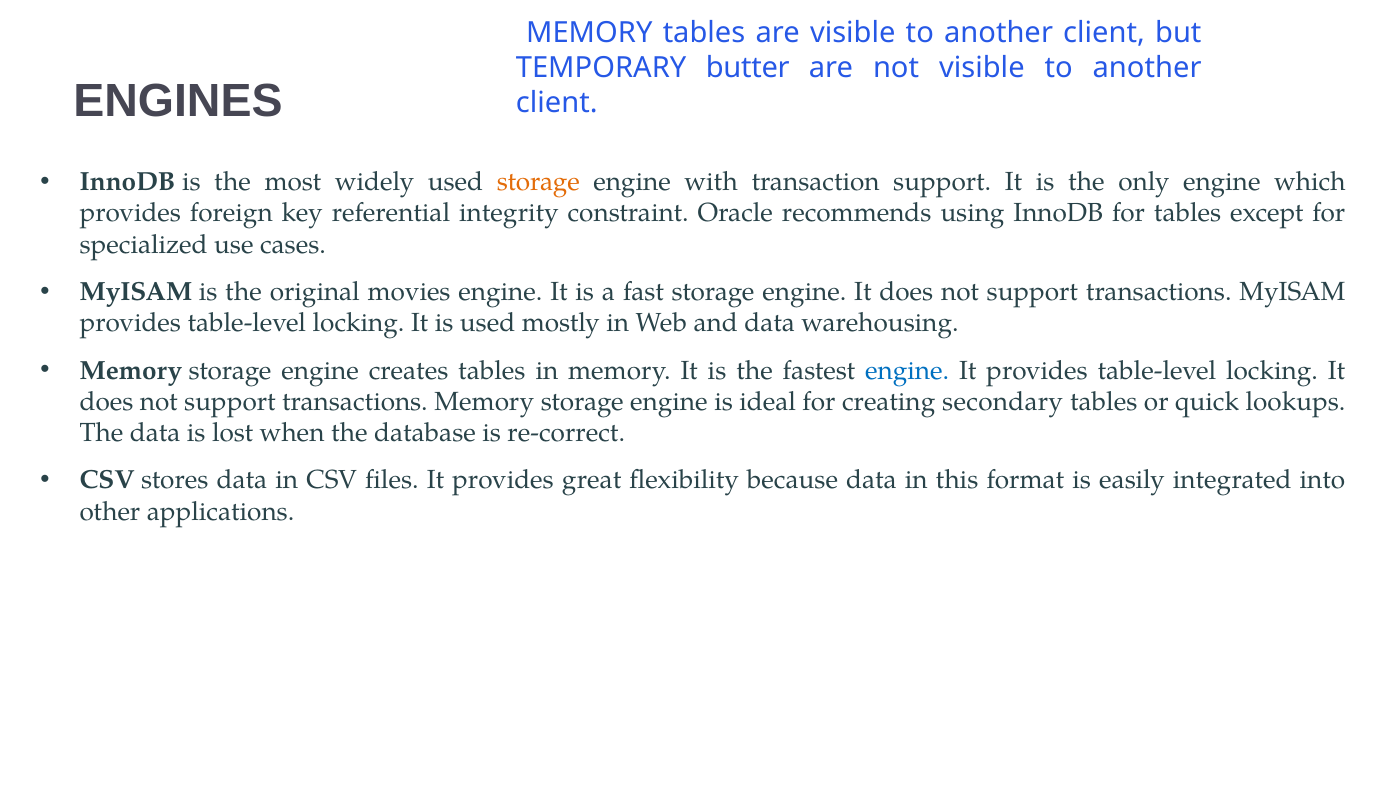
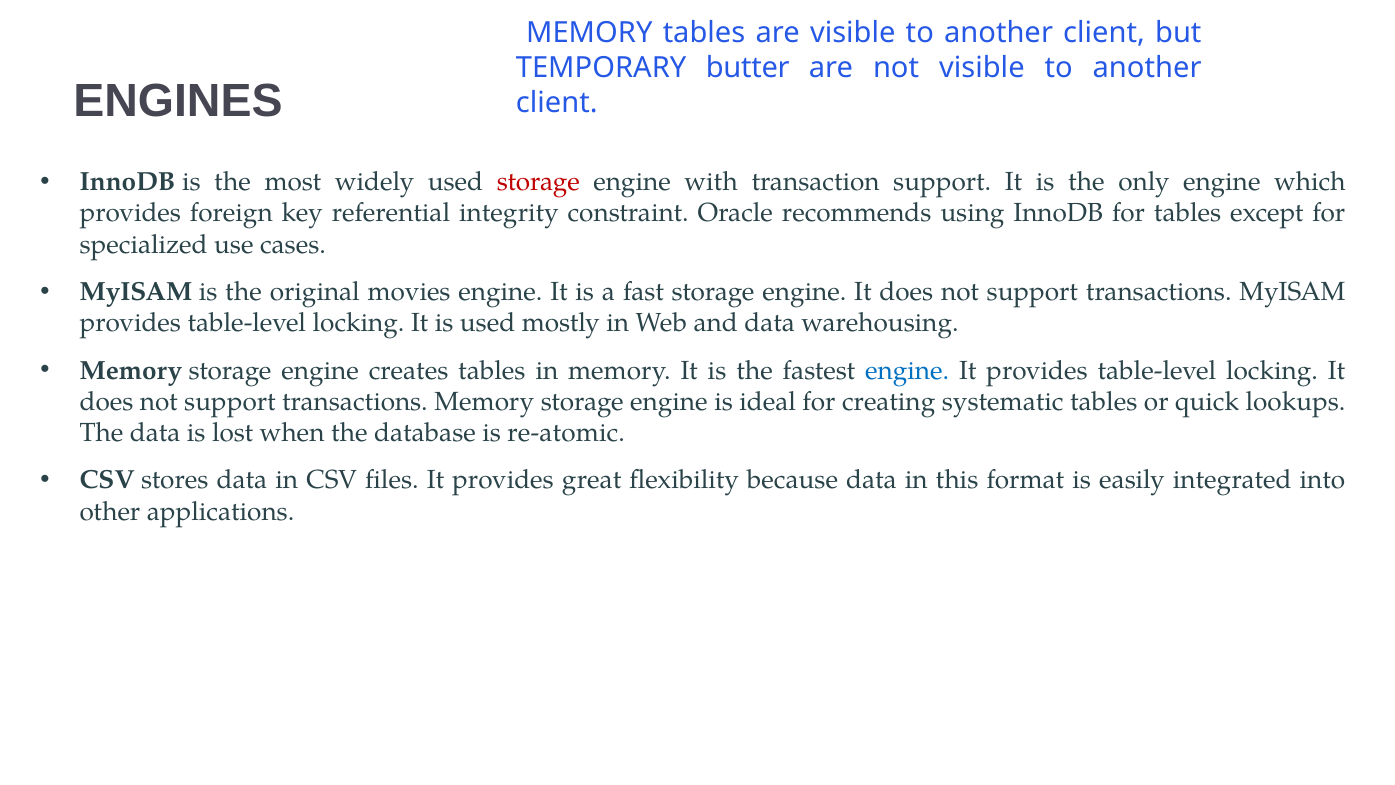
storage colour: orange -> red (538, 182)
secondary: secondary -> systematic (1003, 402)
re-correct: re-correct -> re-atomic (566, 433)
